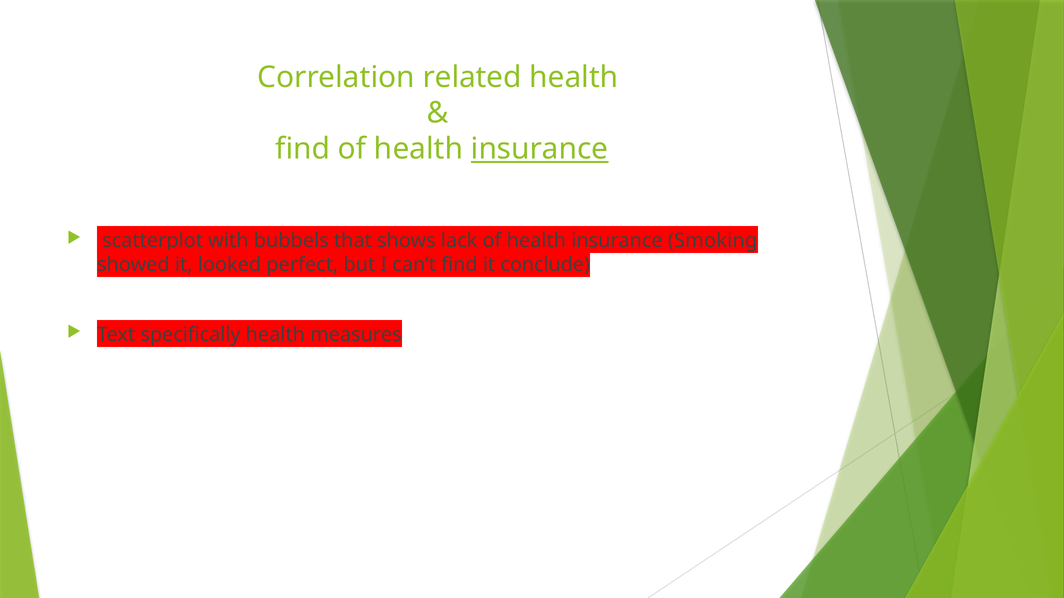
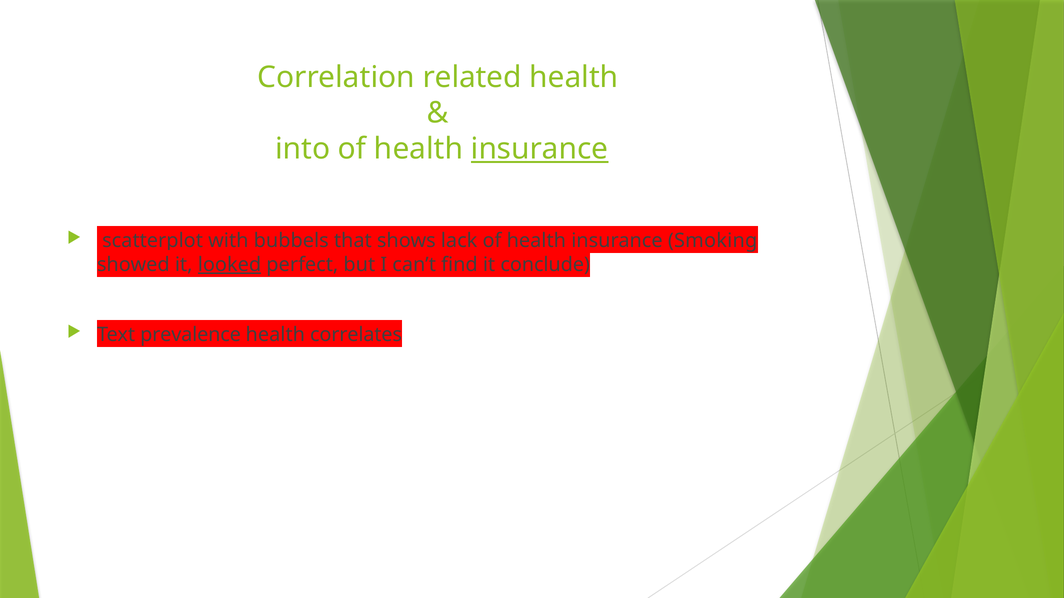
find: find -> into (303, 149)
looked underline: none -> present (229, 265)
specifically: specifically -> prevalence (191, 335)
measures: measures -> correlates (356, 335)
